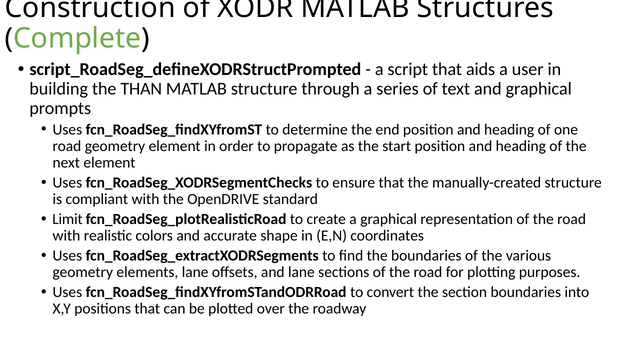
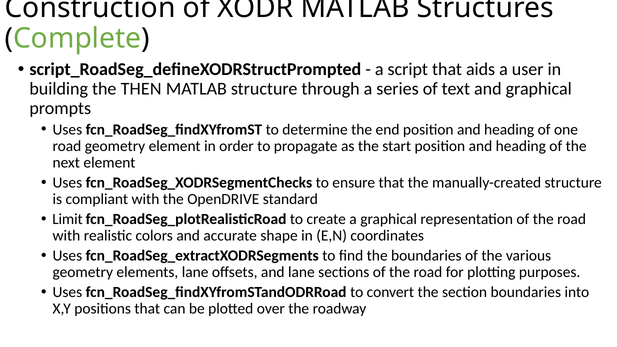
THAN: THAN -> THEN (141, 89)
